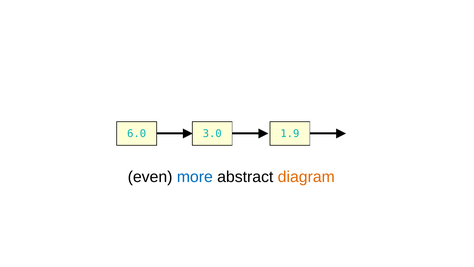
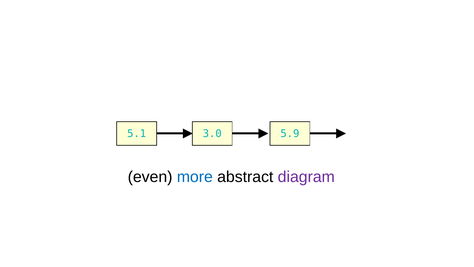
6.0: 6.0 -> 5.1 (137, 133)
1.9: 1.9 -> 5.9 (290, 133)
diagram colour: orange -> purple (306, 177)
